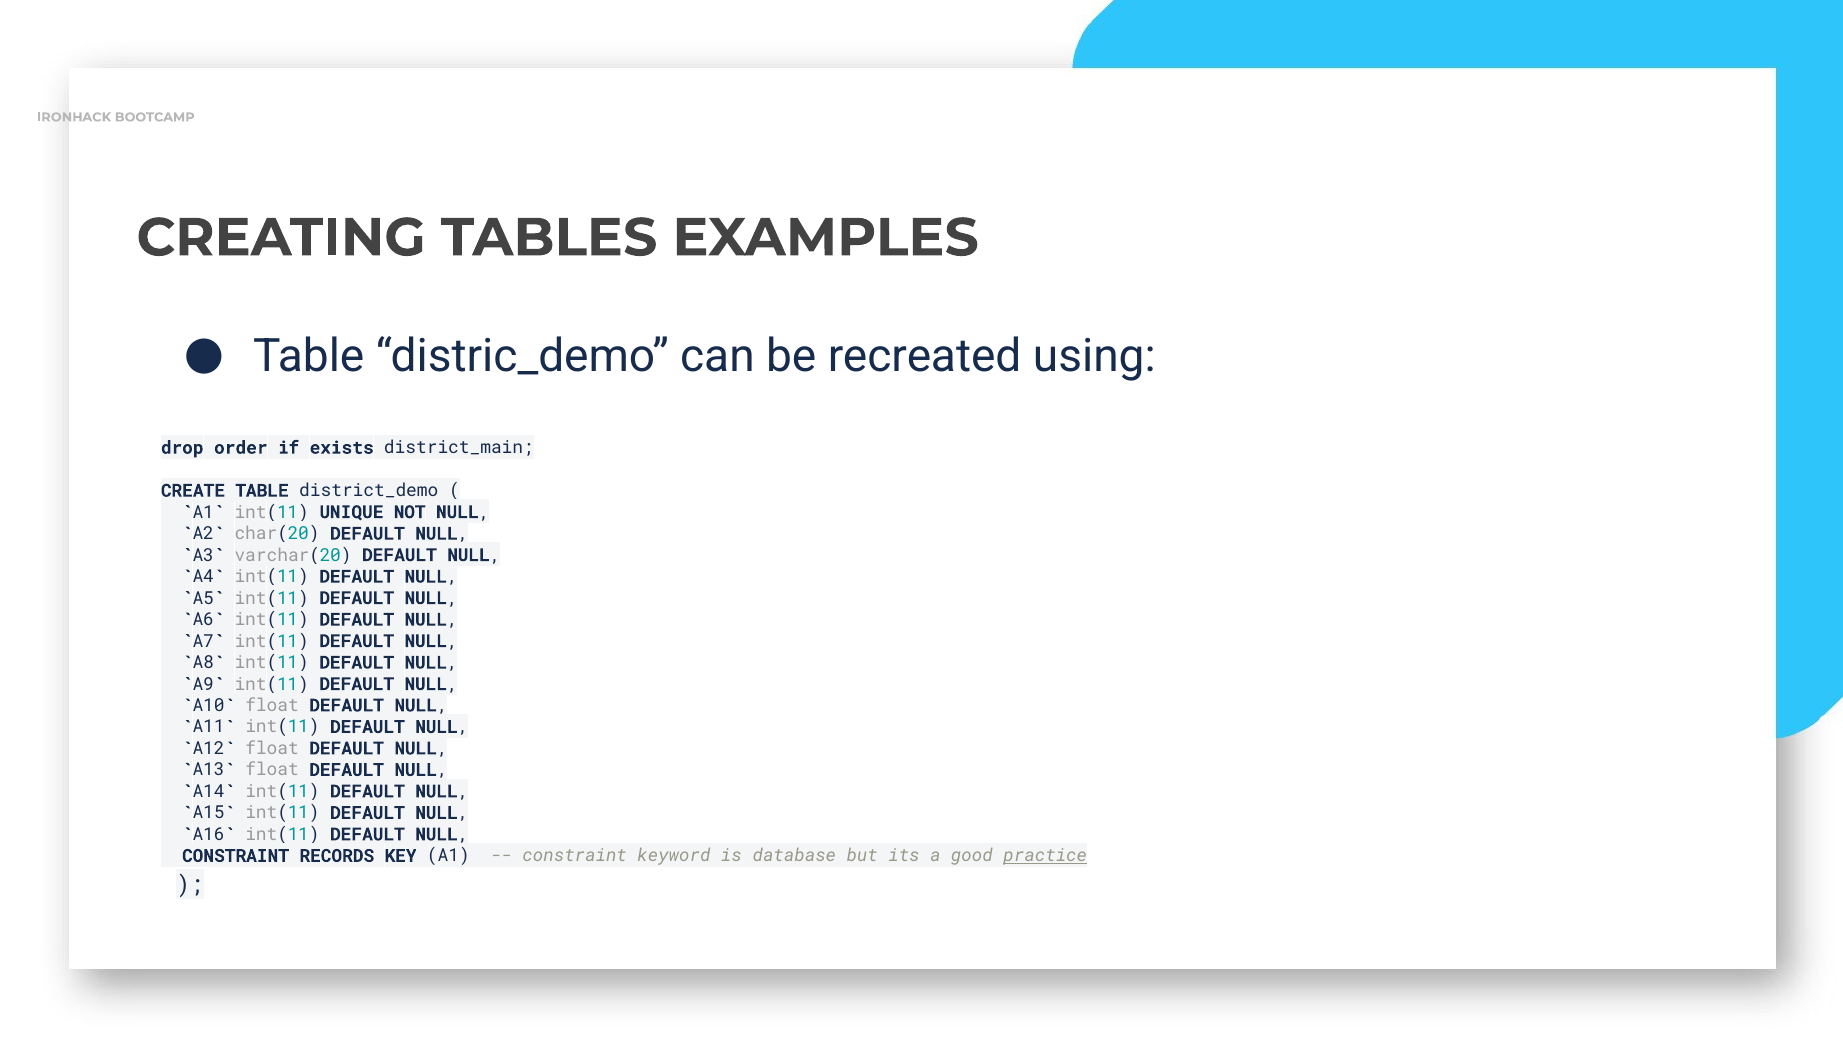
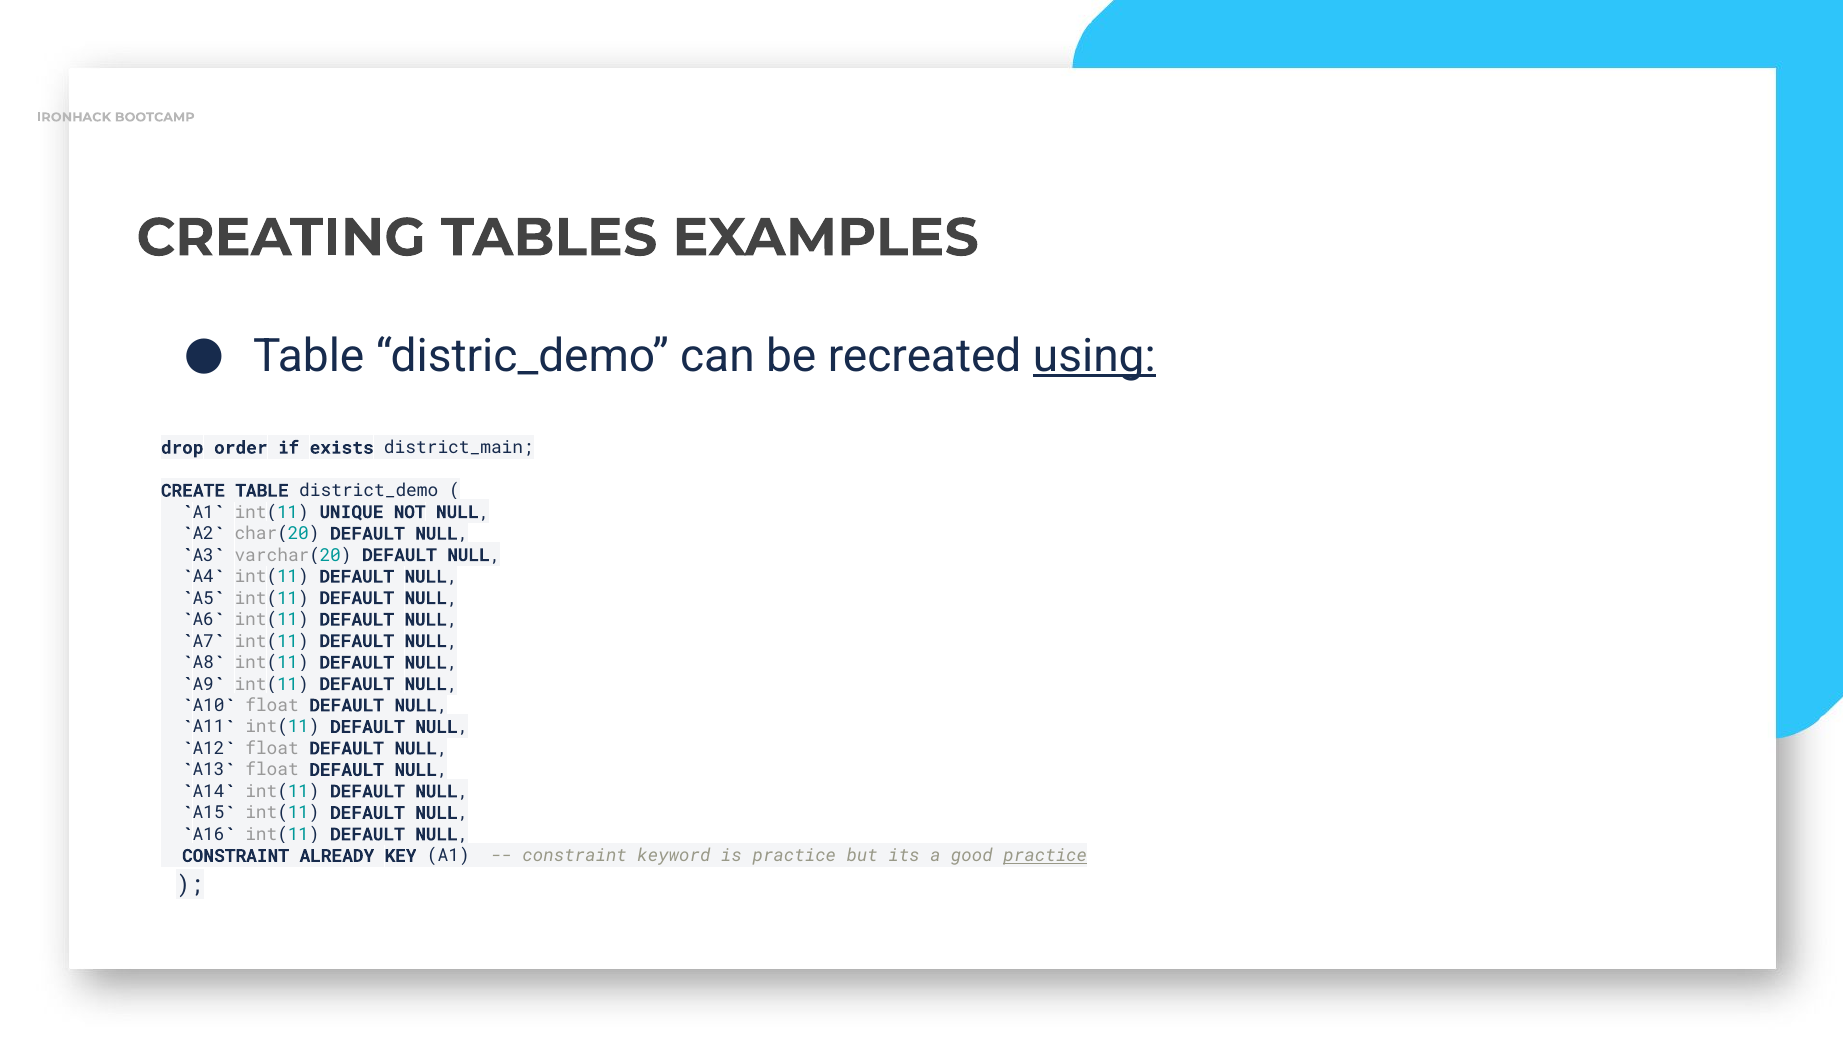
using underline: none -> present (1094, 356)
RECORDS: RECORDS -> ALREADY (337, 856)
is database: database -> practice (794, 856)
